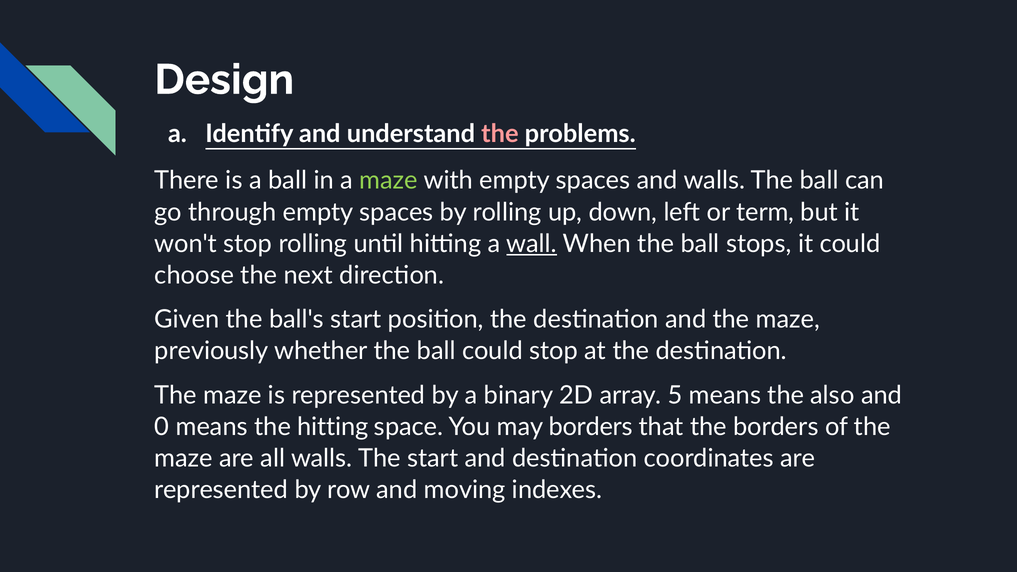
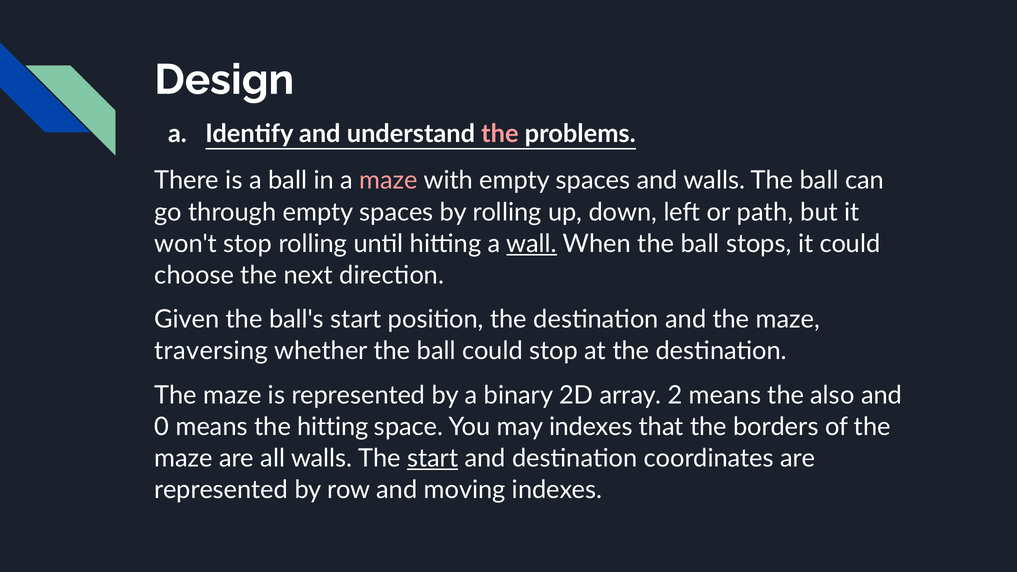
maze colour: light green -> pink (389, 181)
term: term -> path (765, 212)
previously: previously -> traversing (211, 351)
5: 5 -> 2 (675, 395)
may borders: borders -> indexes (591, 427)
start underline: none -> present (433, 458)
